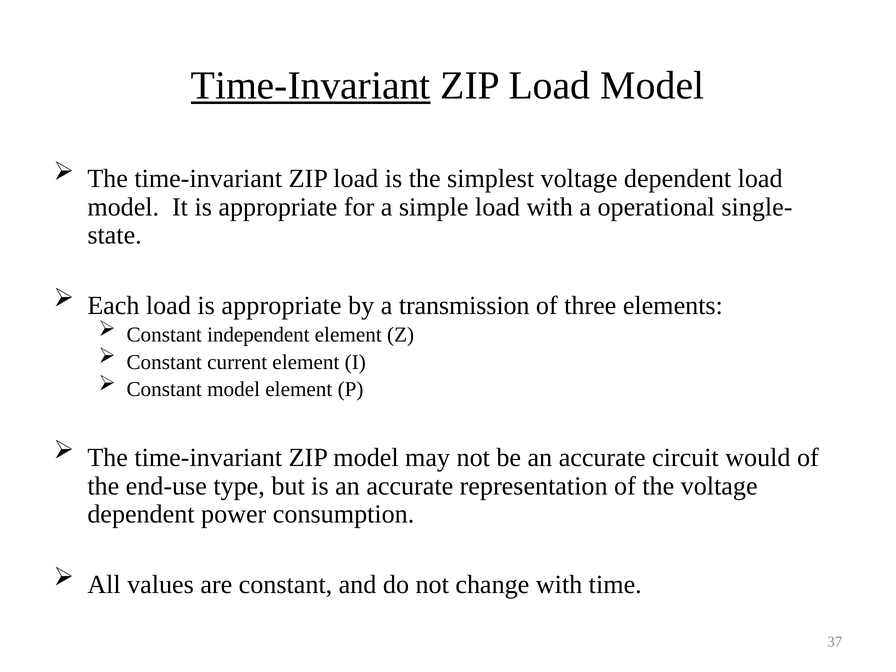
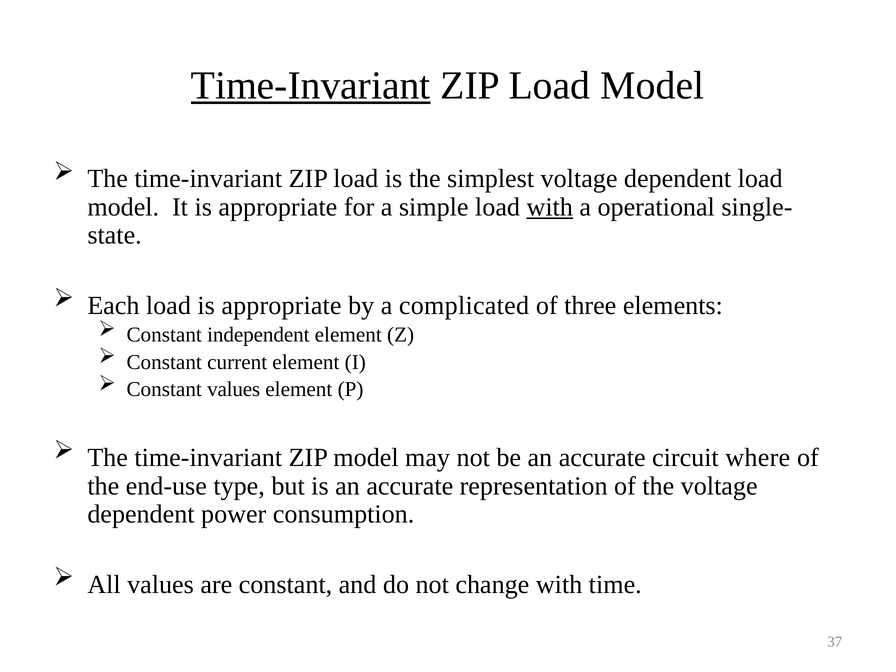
with underline: none -> present (550, 207)
transmission: transmission -> complicated (464, 306)
Constant model: model -> values (234, 389)
would: would -> where (758, 458)
